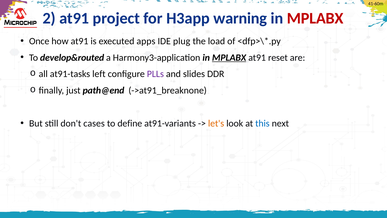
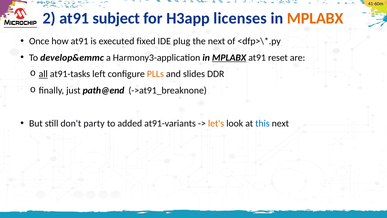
project: project -> subject (116, 18)
warning: warning -> licenses (240, 18)
MPLABX colour: red -> orange (315, 18)
apps: apps -> fixed (146, 41)
the load: load -> next (217, 41)
develop&routed: develop&routed -> develop&emmc (72, 57)
all underline: none -> present (43, 74)
PLLs colour: purple -> orange (155, 74)
cases: cases -> party (94, 123)
define: define -> added (130, 123)
